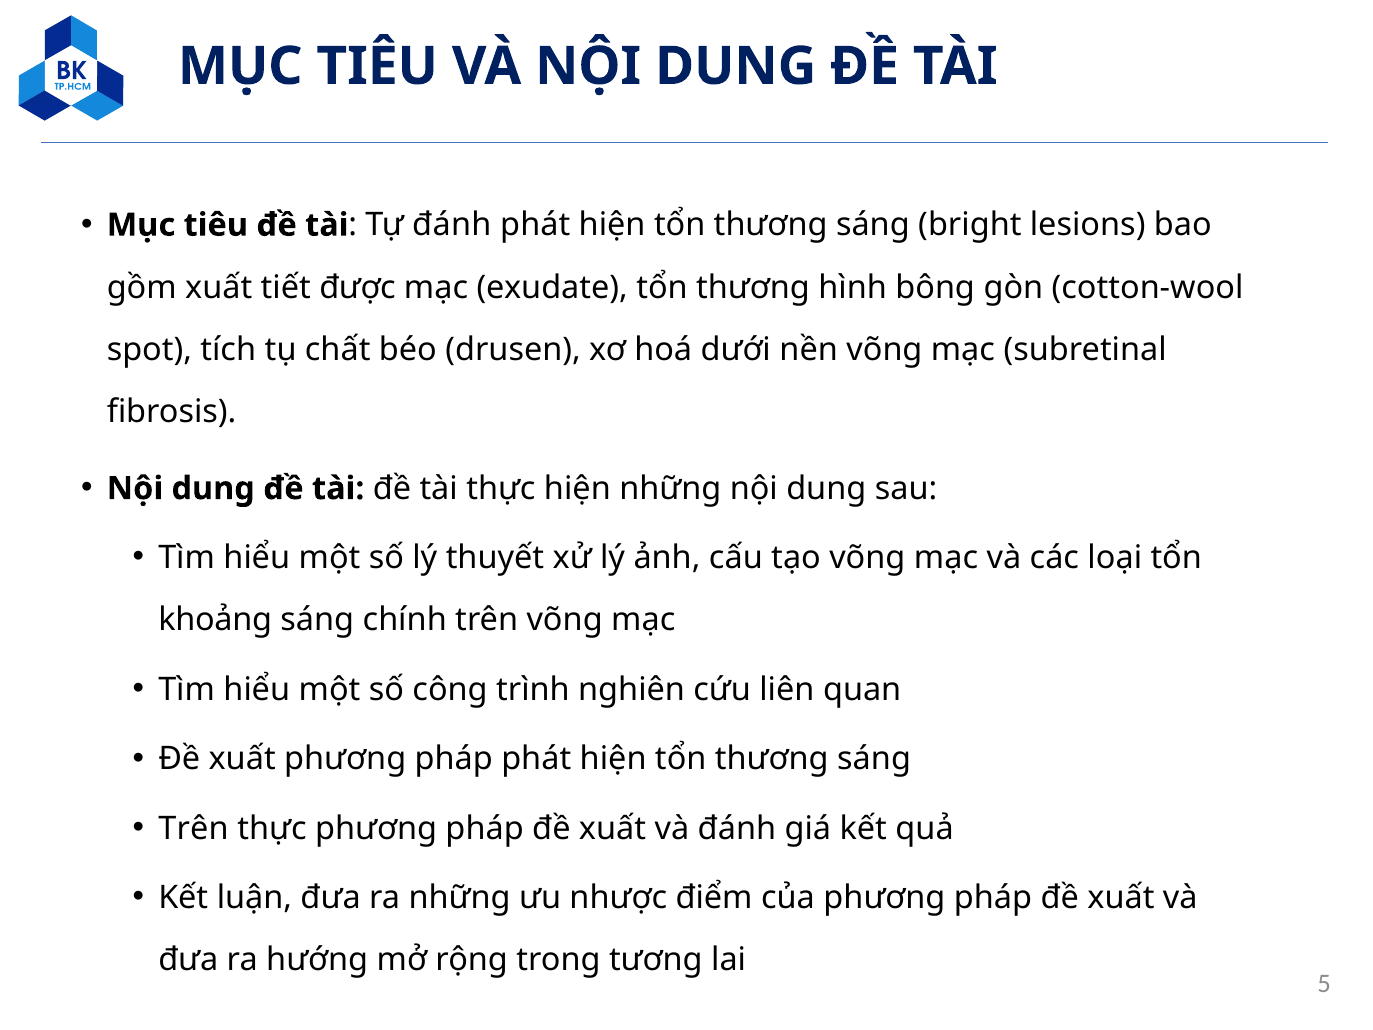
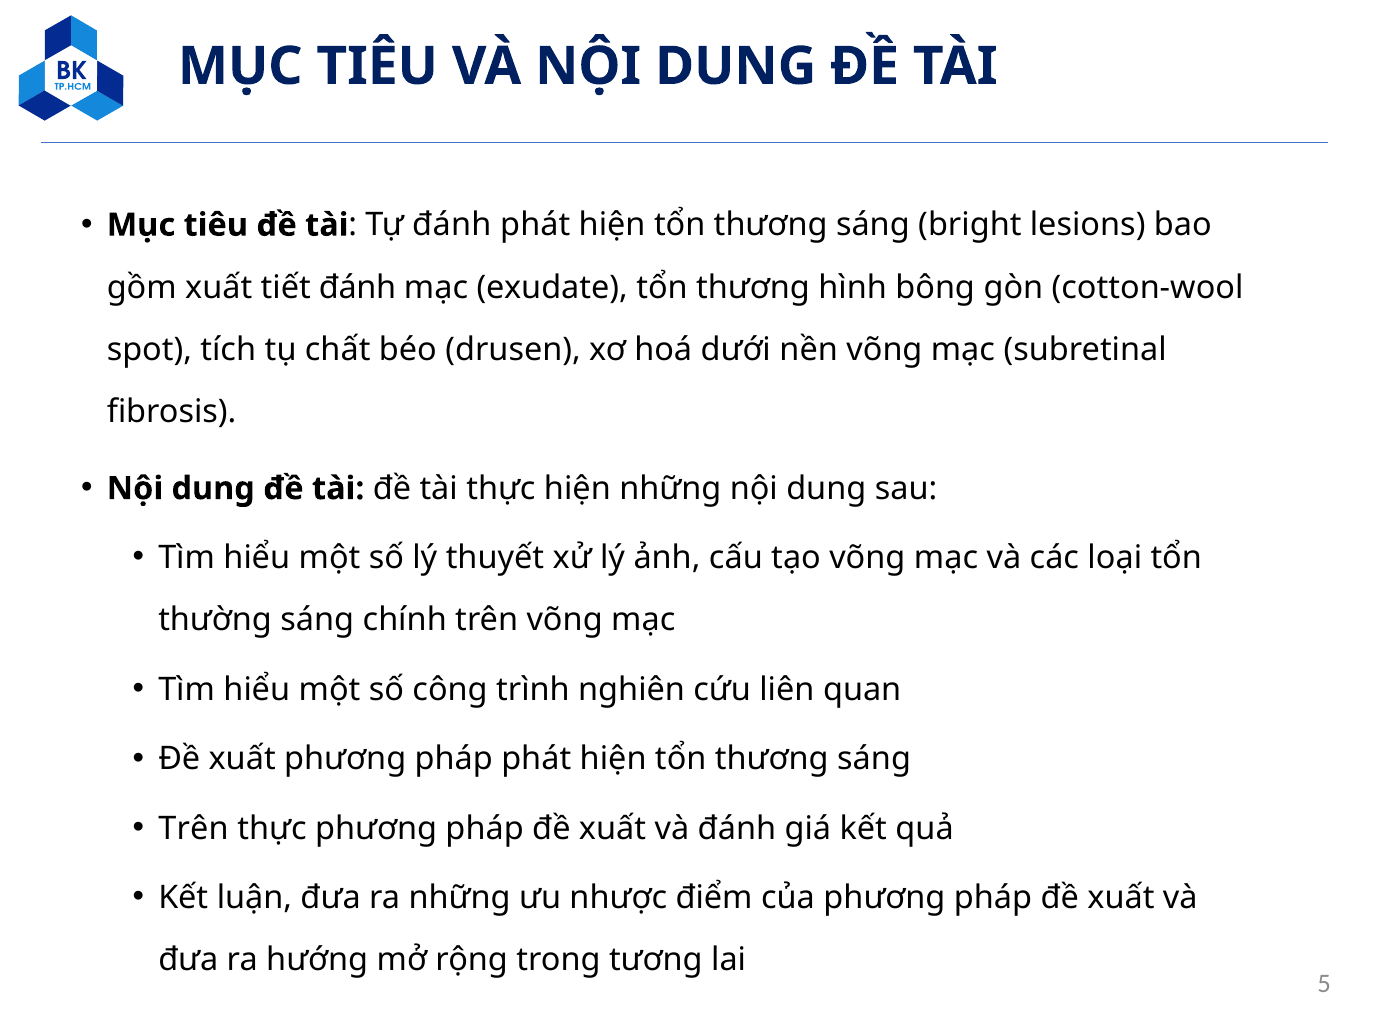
tiết được: được -> đánh (358, 287)
khoảng: khoảng -> thường (215, 620)
